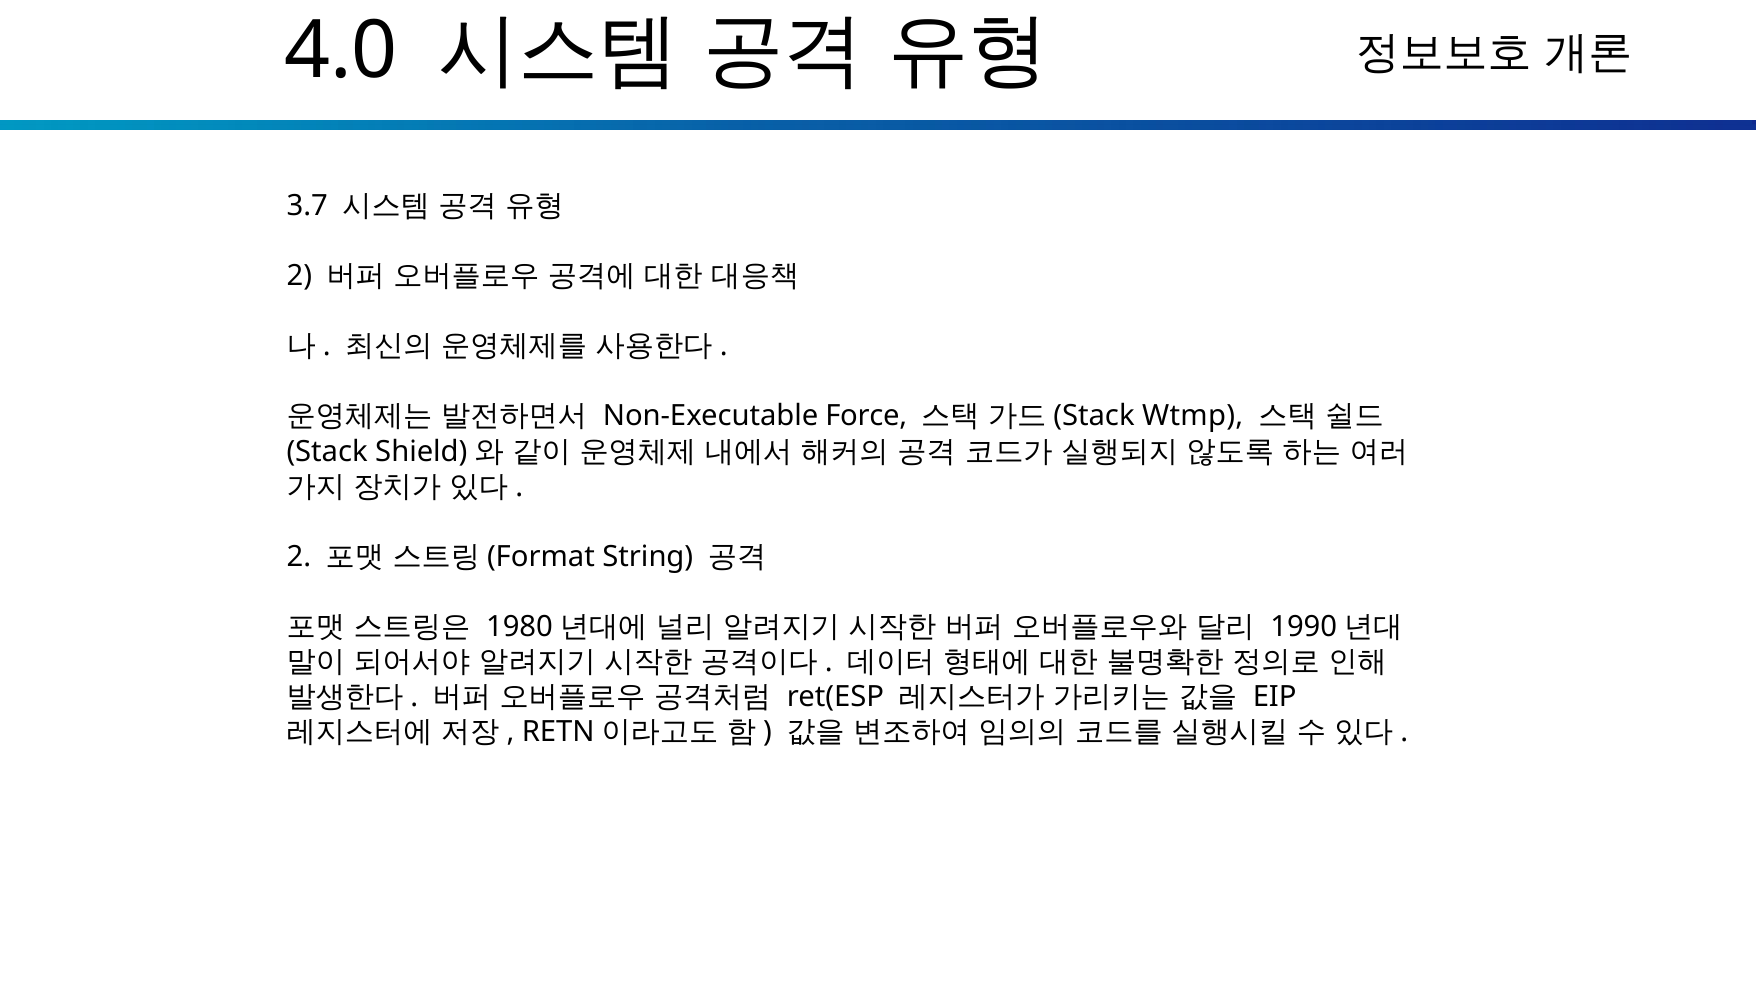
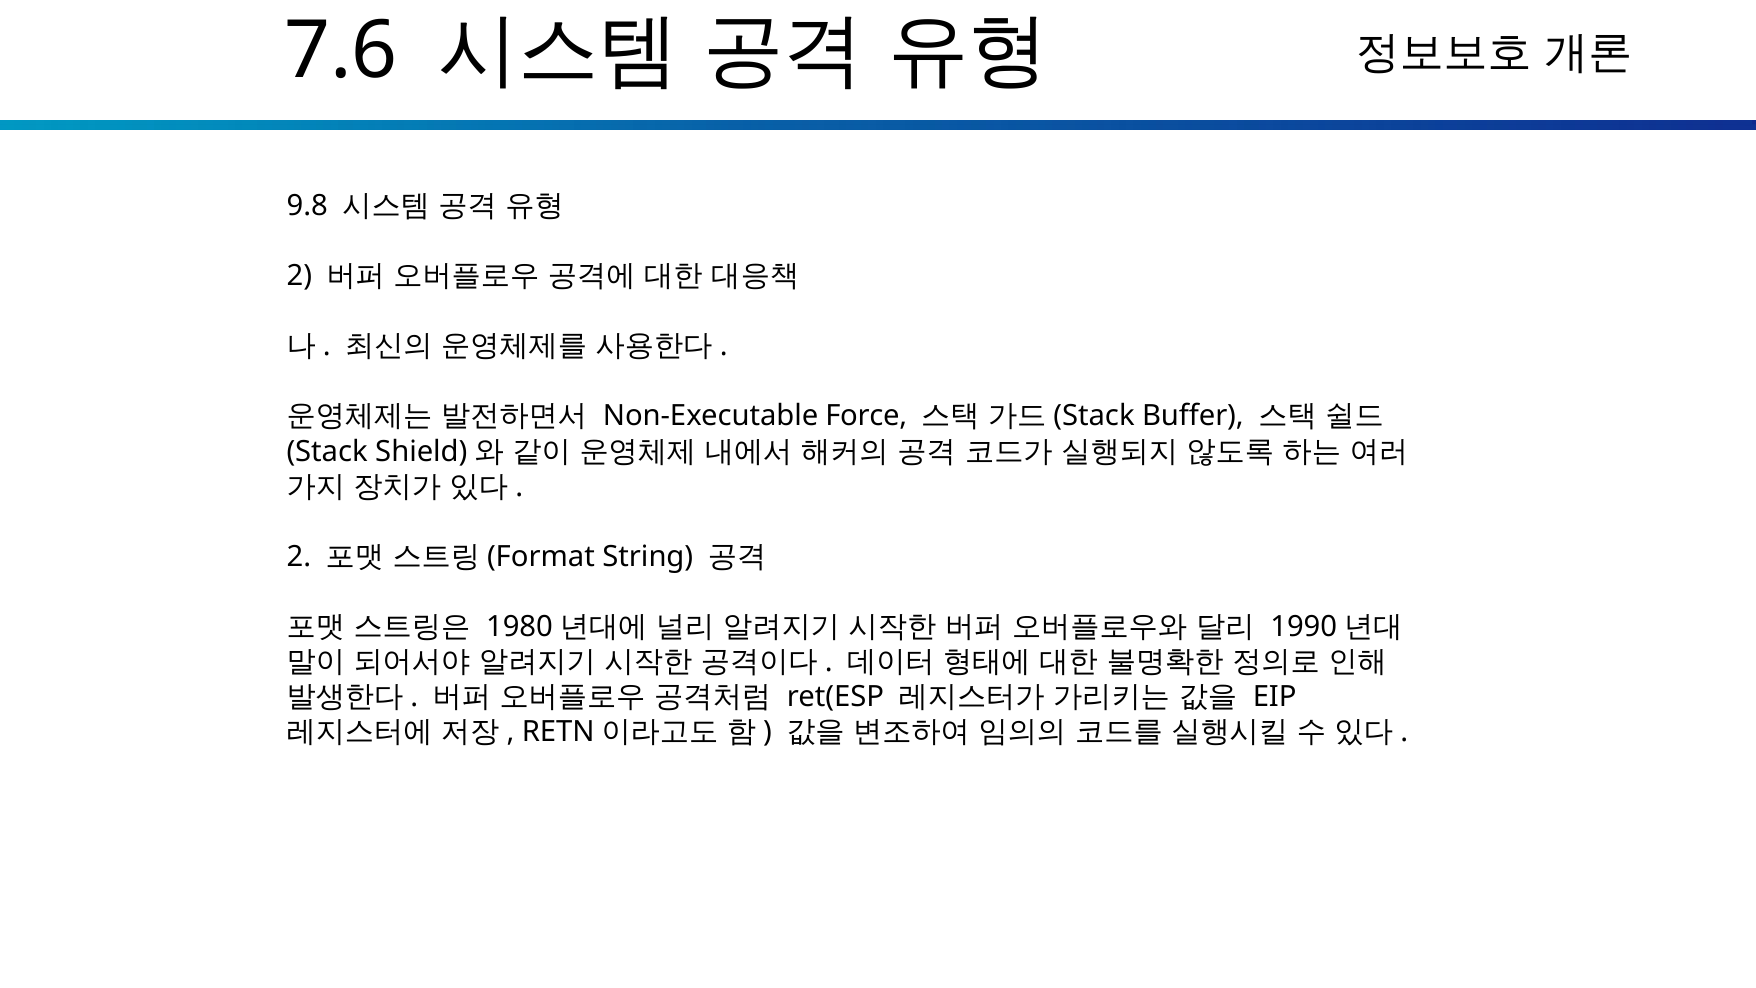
4.0: 4.0 -> 7.6 (341, 51)
3.7: 3.7 -> 9.8 (307, 206)
Wtmp: Wtmp -> Buffer (1193, 416)
